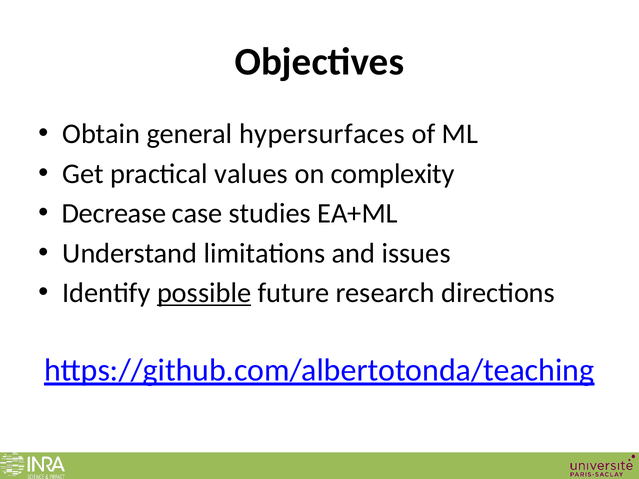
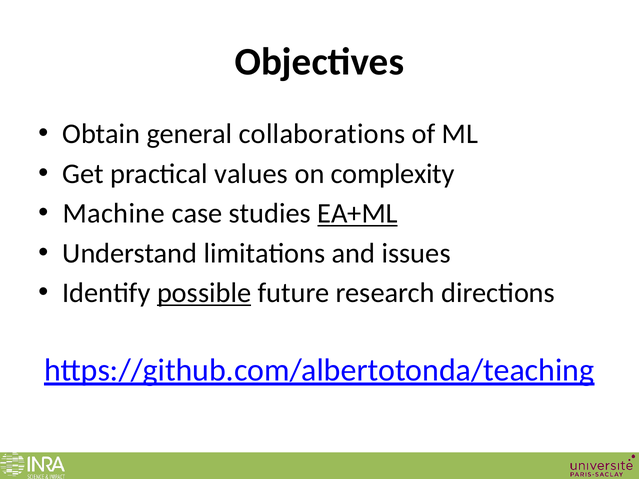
hypersurfaces: hypersurfaces -> collaborations (322, 134)
Decrease: Decrease -> Machine (114, 214)
EA+ML underline: none -> present (358, 214)
